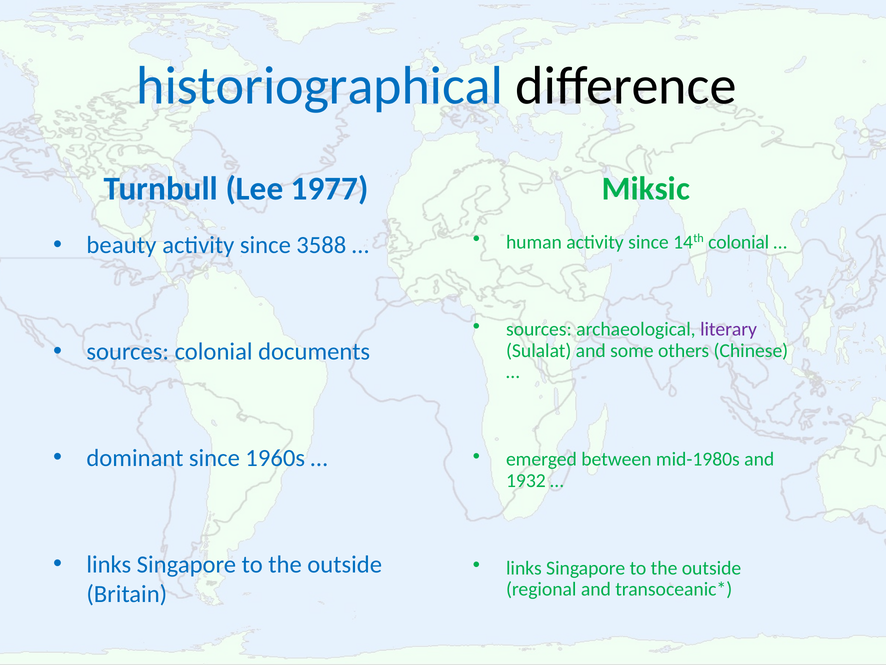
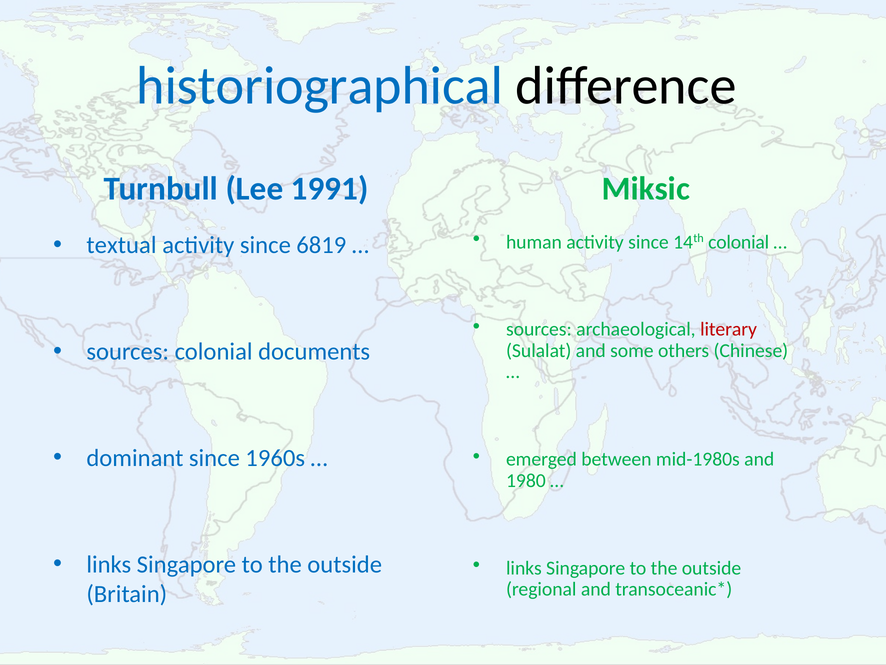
1977: 1977 -> 1991 (330, 189)
beauty: beauty -> textual (121, 245)
3588: 3588 -> 6819 (321, 245)
literary colour: purple -> red (729, 329)
1932: 1932 -> 1980 (526, 480)
